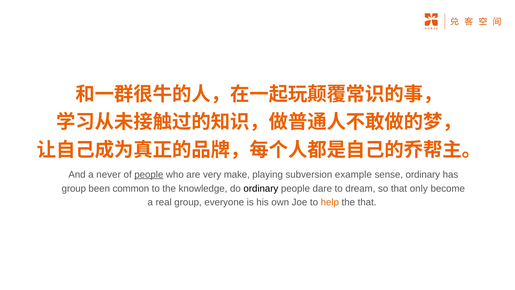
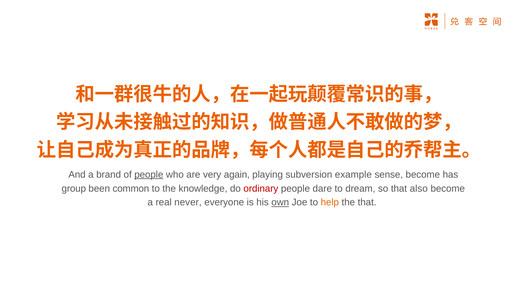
never: never -> brand (109, 174)
make: make -> again (237, 174)
sense ordinary: ordinary -> become (423, 174)
ordinary colour: black -> red (261, 188)
only: only -> also (419, 188)
real group: group -> never (188, 202)
own underline: none -> present (280, 202)
